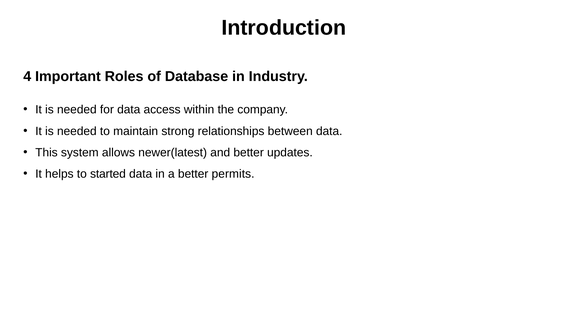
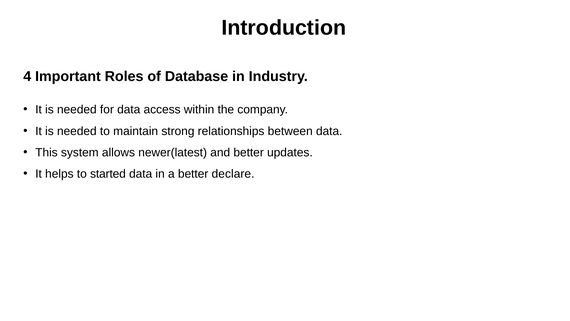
permits: permits -> declare (233, 174)
